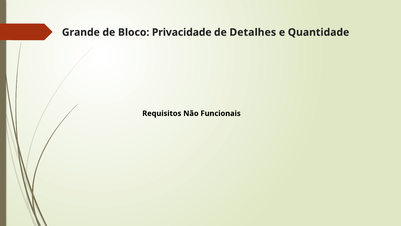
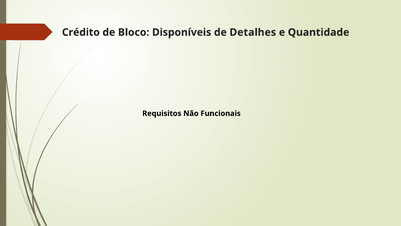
Grande: Grande -> Crédito (81, 32)
Privacidade: Privacidade -> Disponíveis (182, 32)
